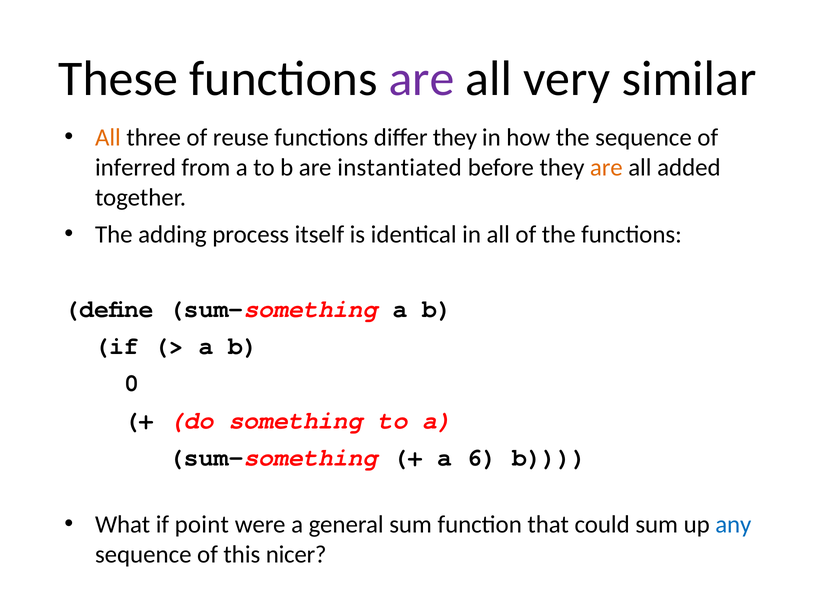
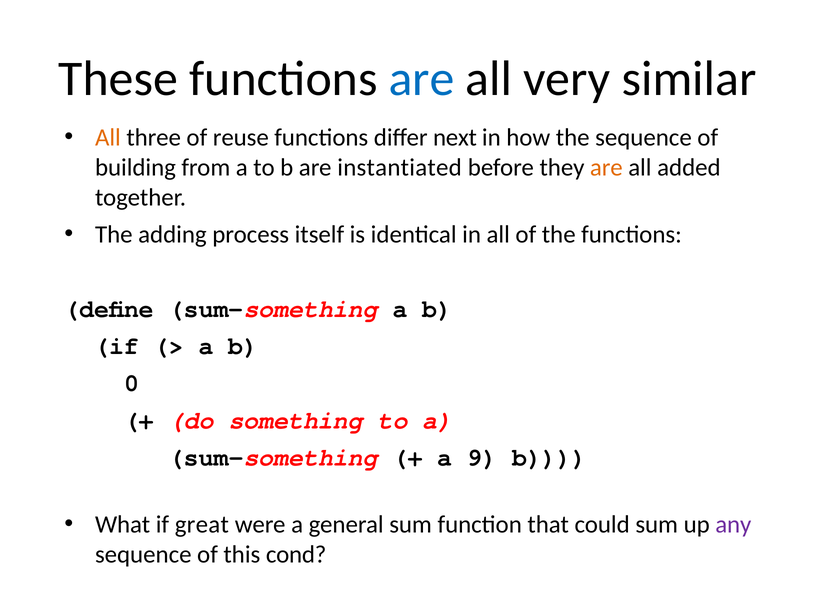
are colour: purple -> blue (422, 79)
differ they: they -> next (455, 138)
inferred: inferred -> building (135, 167)
6: 6 -> 9 (482, 458)
point: point -> great (202, 525)
any colour: blue -> purple (733, 525)
nicer: nicer -> cond (296, 555)
